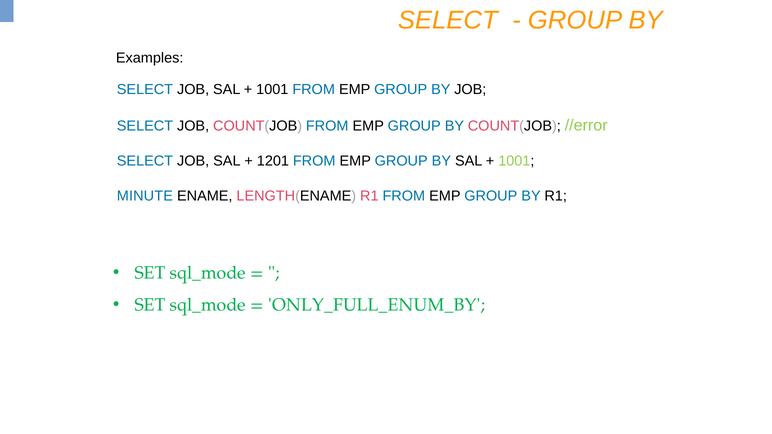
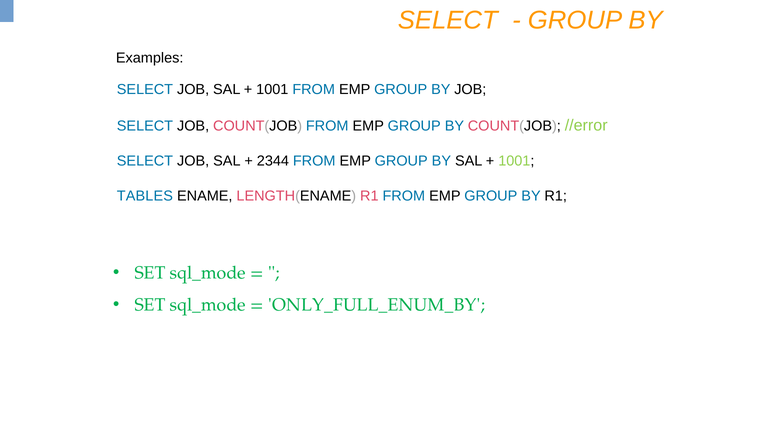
1201: 1201 -> 2344 (273, 161)
MINUTE: MINUTE -> TABLES (145, 196)
